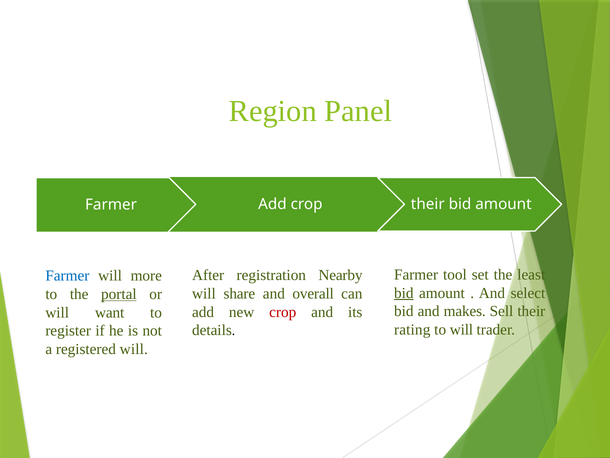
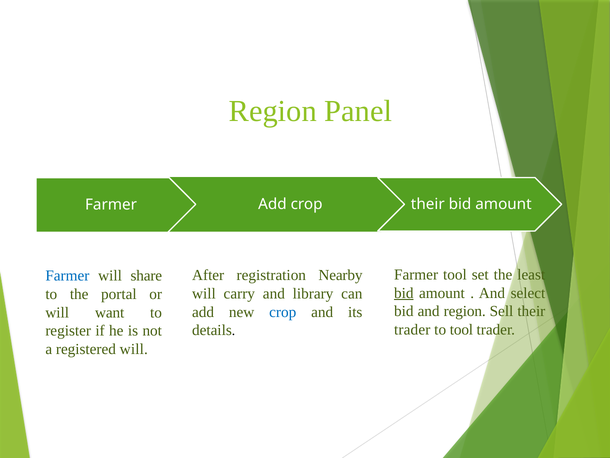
more: more -> share (146, 276)
share: share -> carry (239, 293)
overall: overall -> library (313, 293)
portal underline: present -> none (119, 294)
and makes: makes -> region (465, 311)
crop colour: red -> blue (283, 312)
rating: rating -> trader (412, 329)
to will: will -> tool (461, 329)
